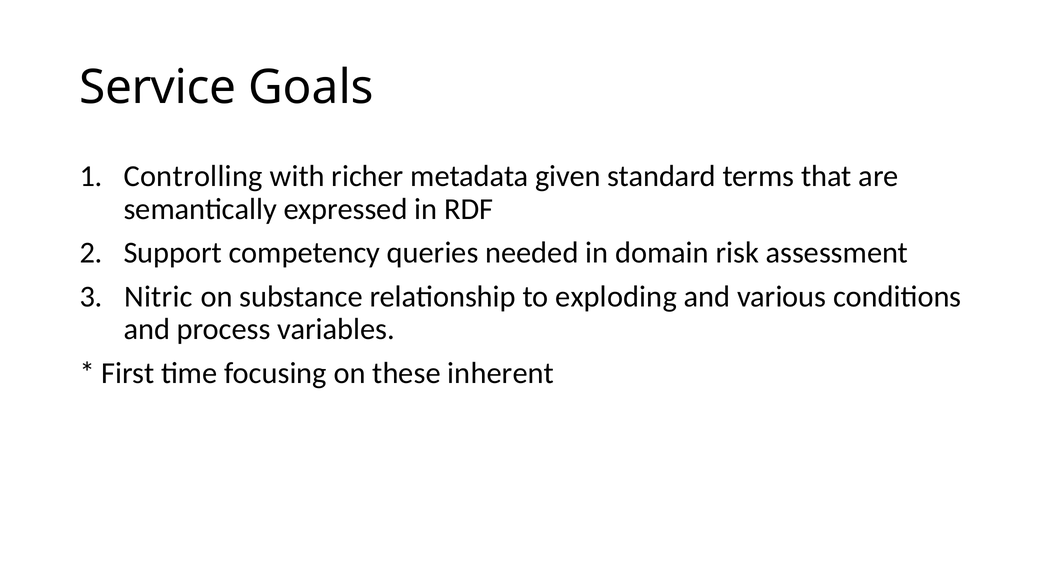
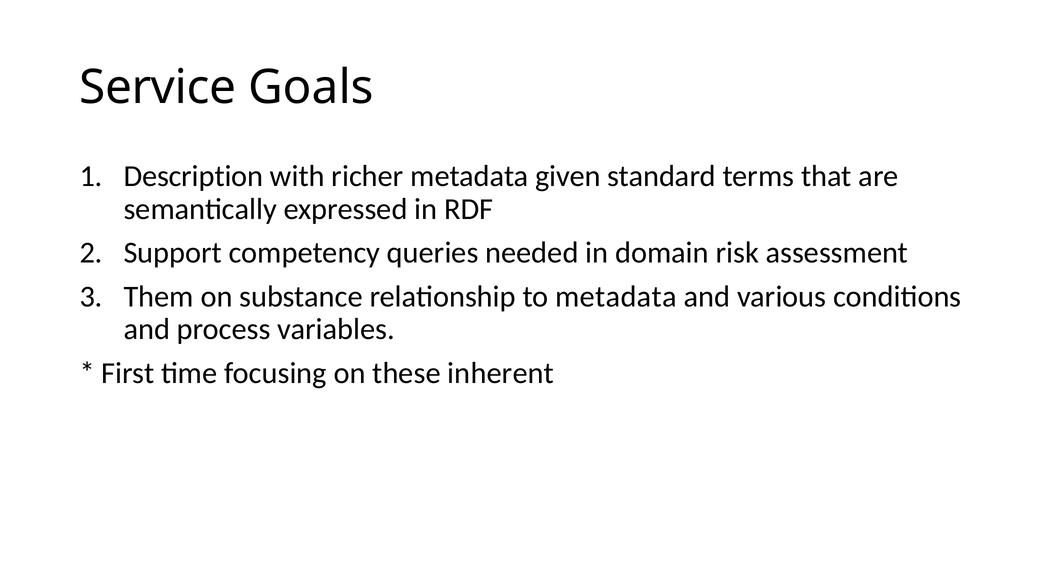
Controlling: Controlling -> Description (193, 176)
Nitric: Nitric -> Them (159, 296)
to exploding: exploding -> metadata (616, 296)
